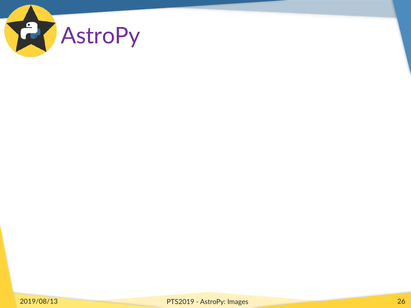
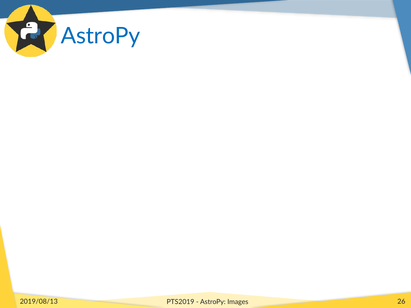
AstroPy colour: purple -> blue (100, 36)
